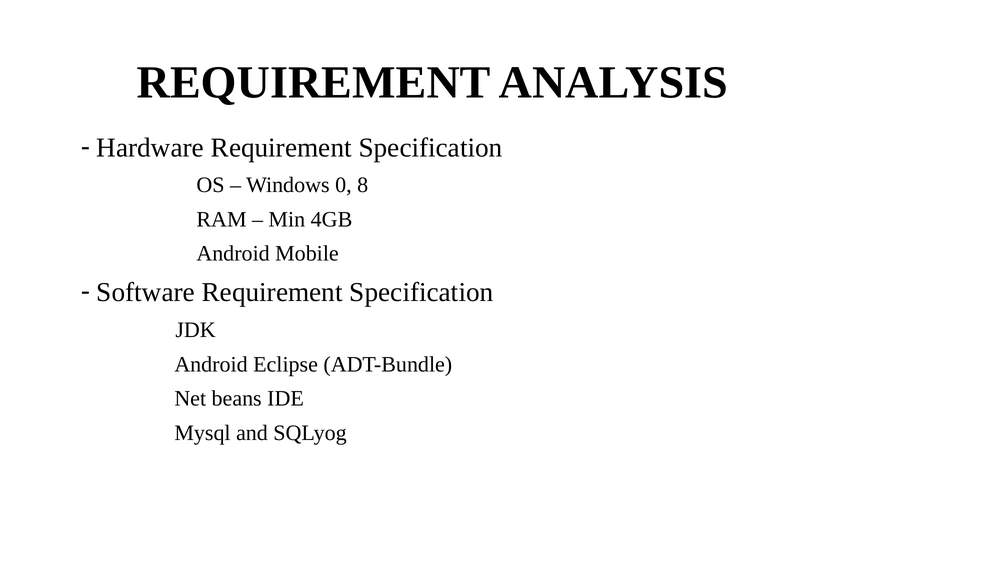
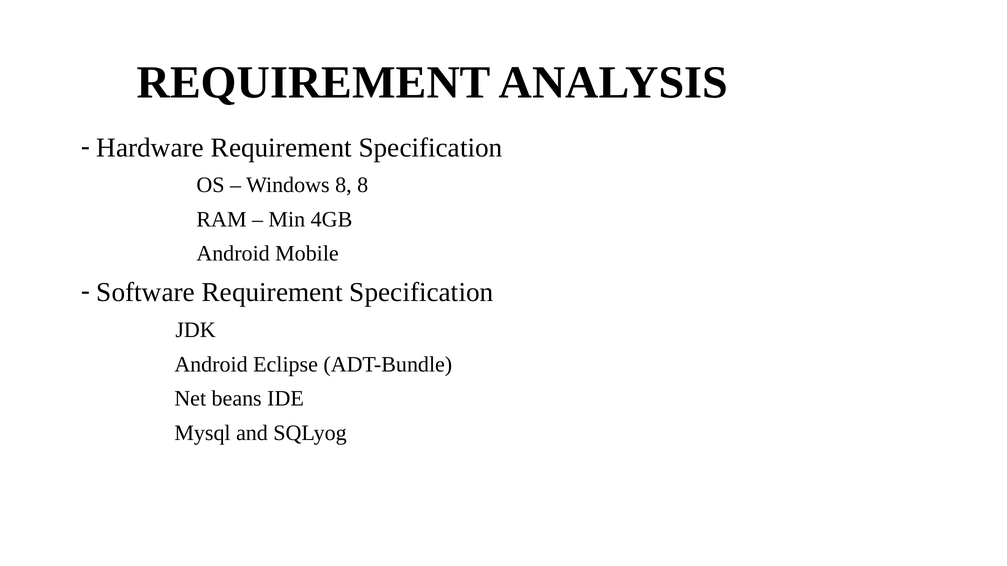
Windows 0: 0 -> 8 (343, 185)
